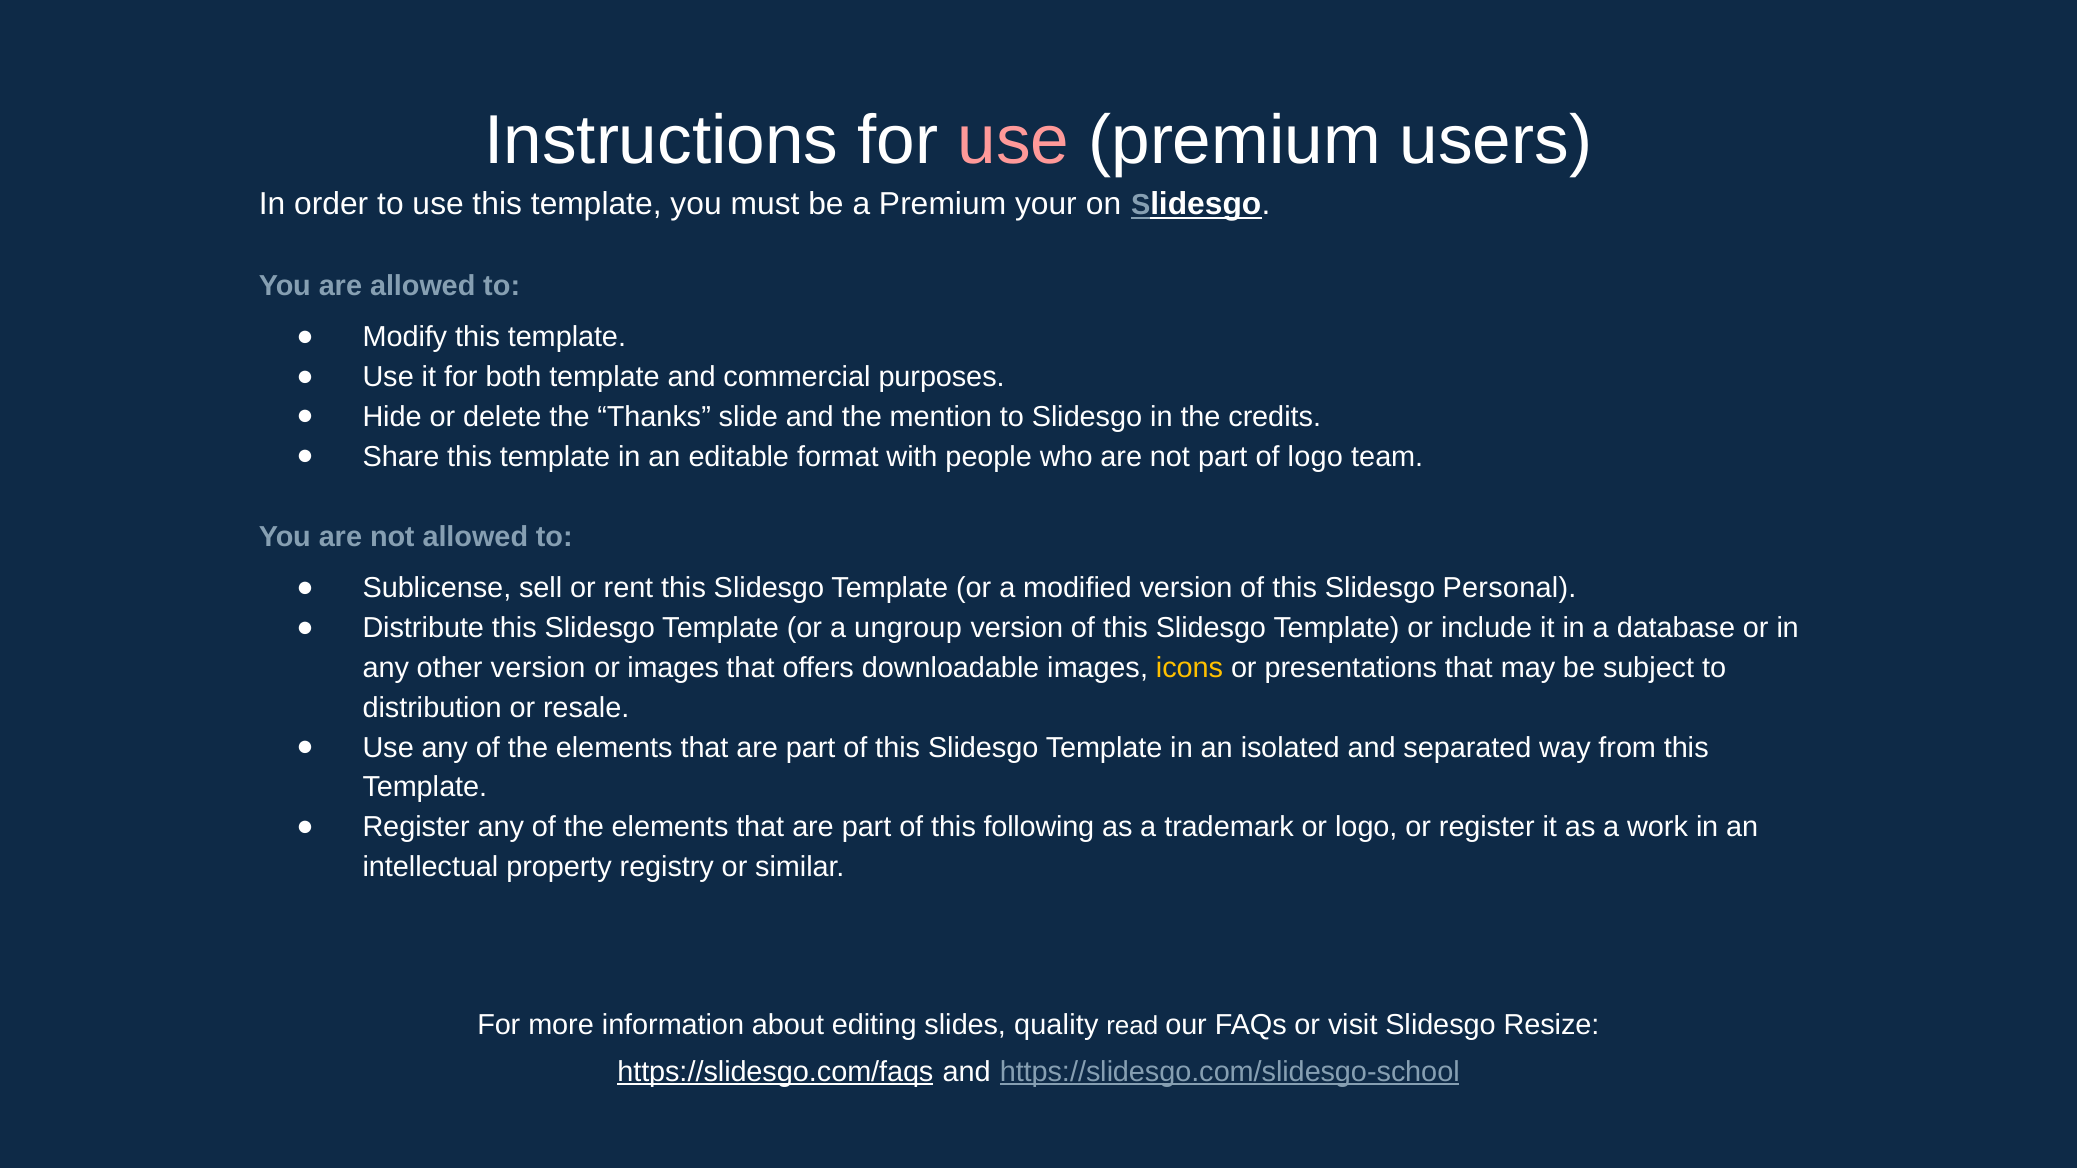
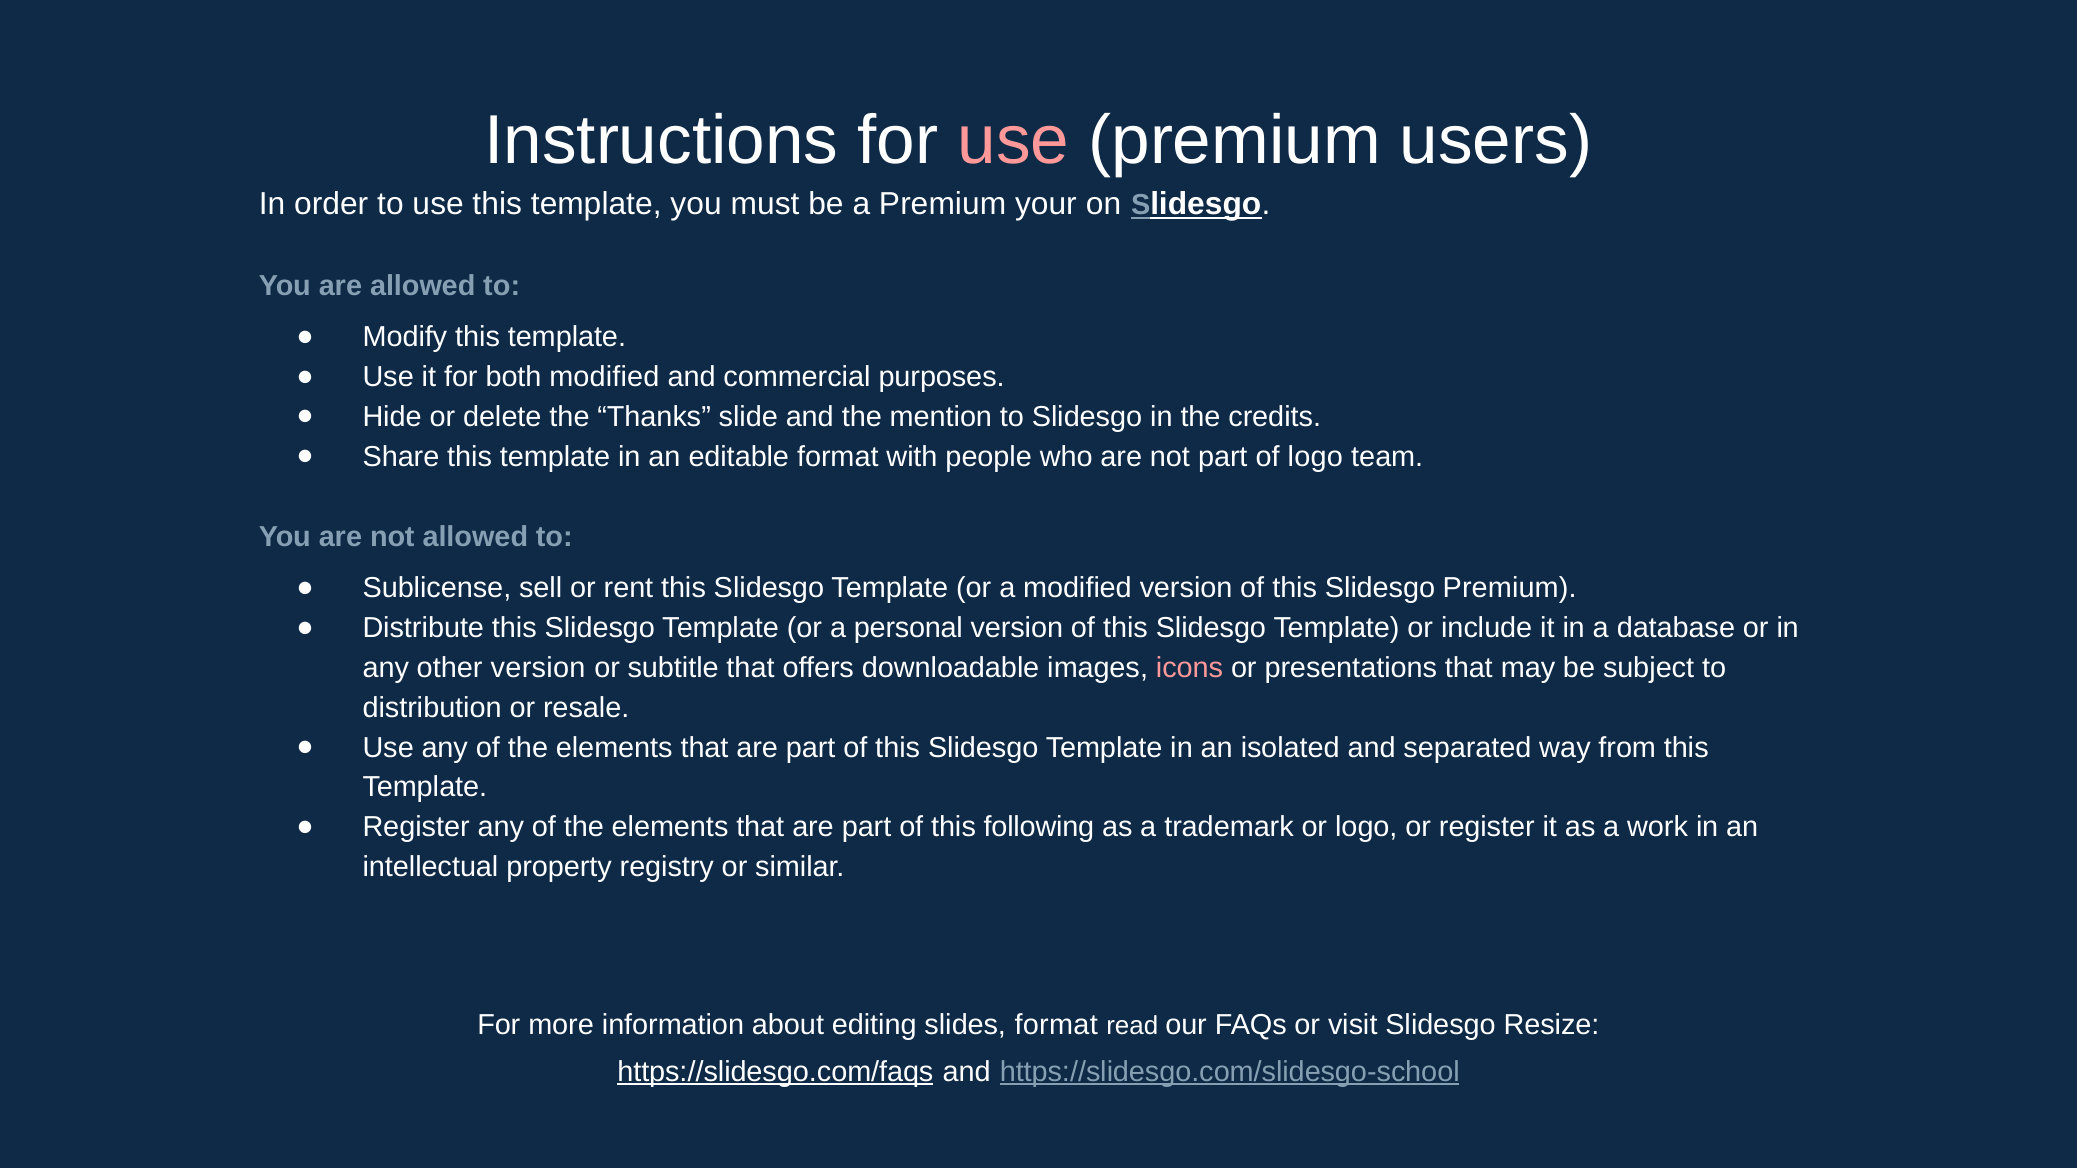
both template: template -> modified (604, 377)
Slidesgo Personal: Personal -> Premium (1510, 589)
ungroup: ungroup -> personal (908, 628)
or images: images -> subtitle (673, 668)
icons colour: yellow -> pink (1189, 668)
slides quality: quality -> format (1056, 1025)
